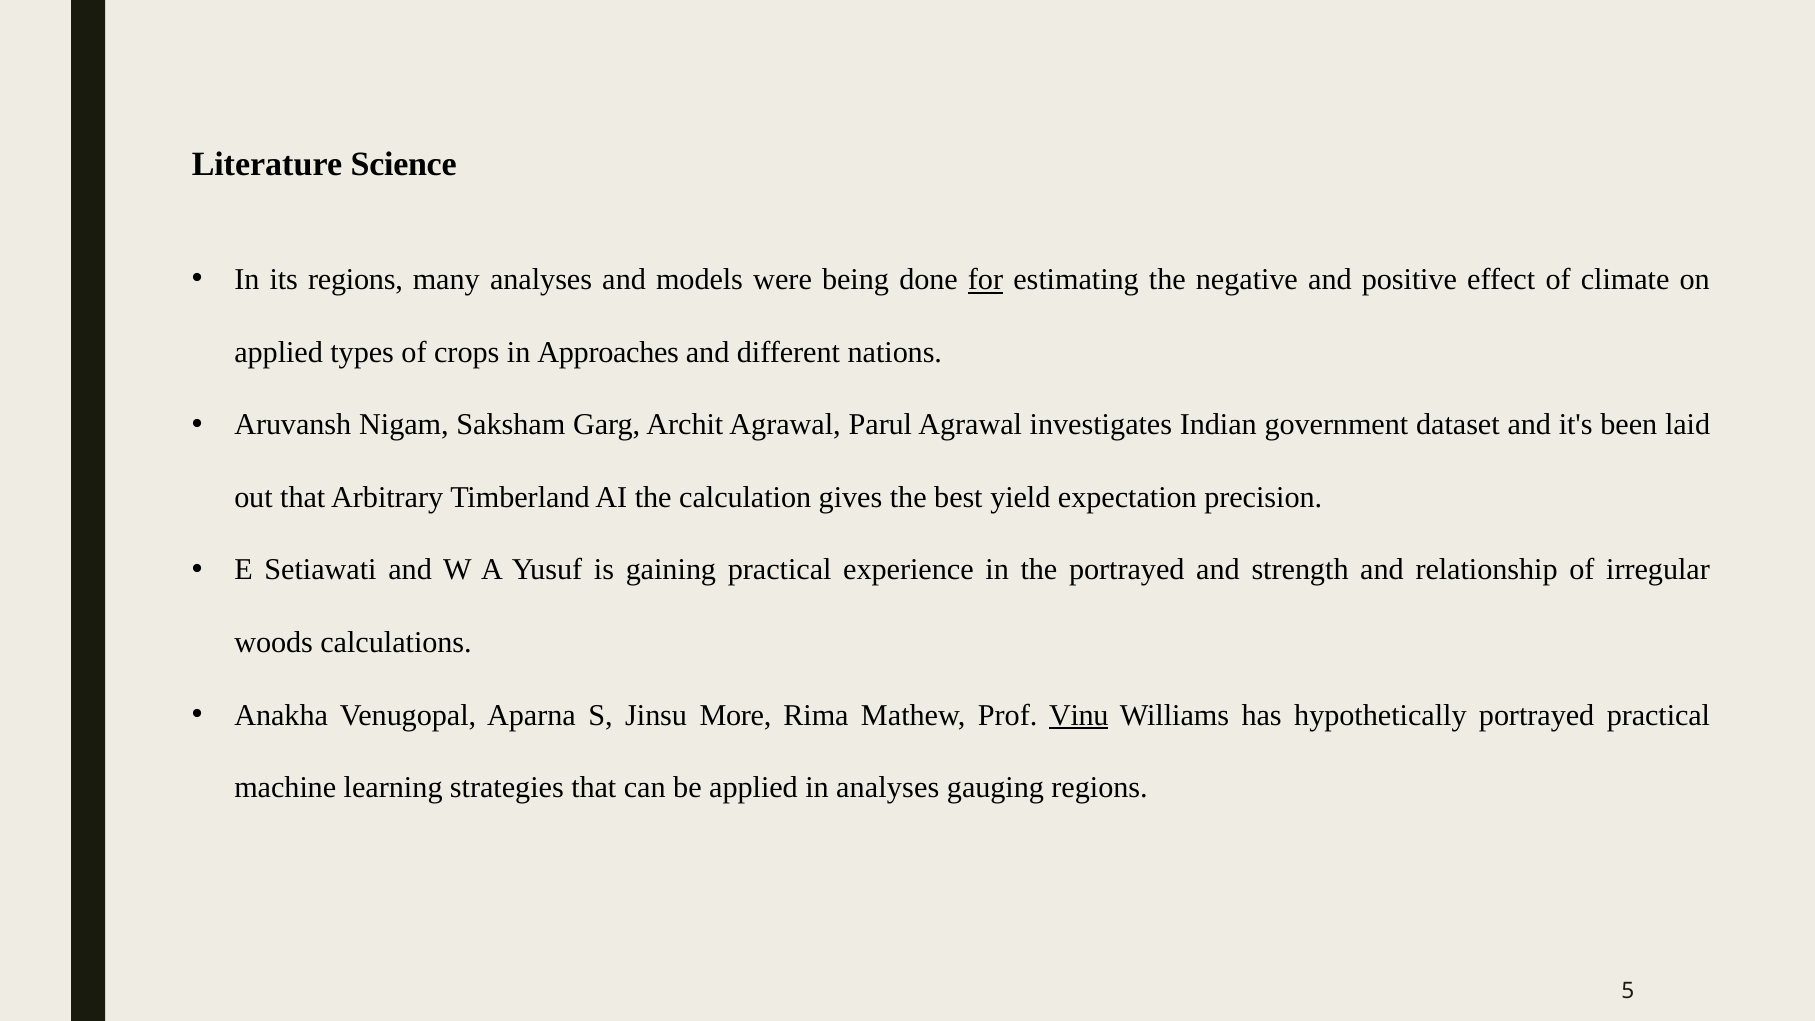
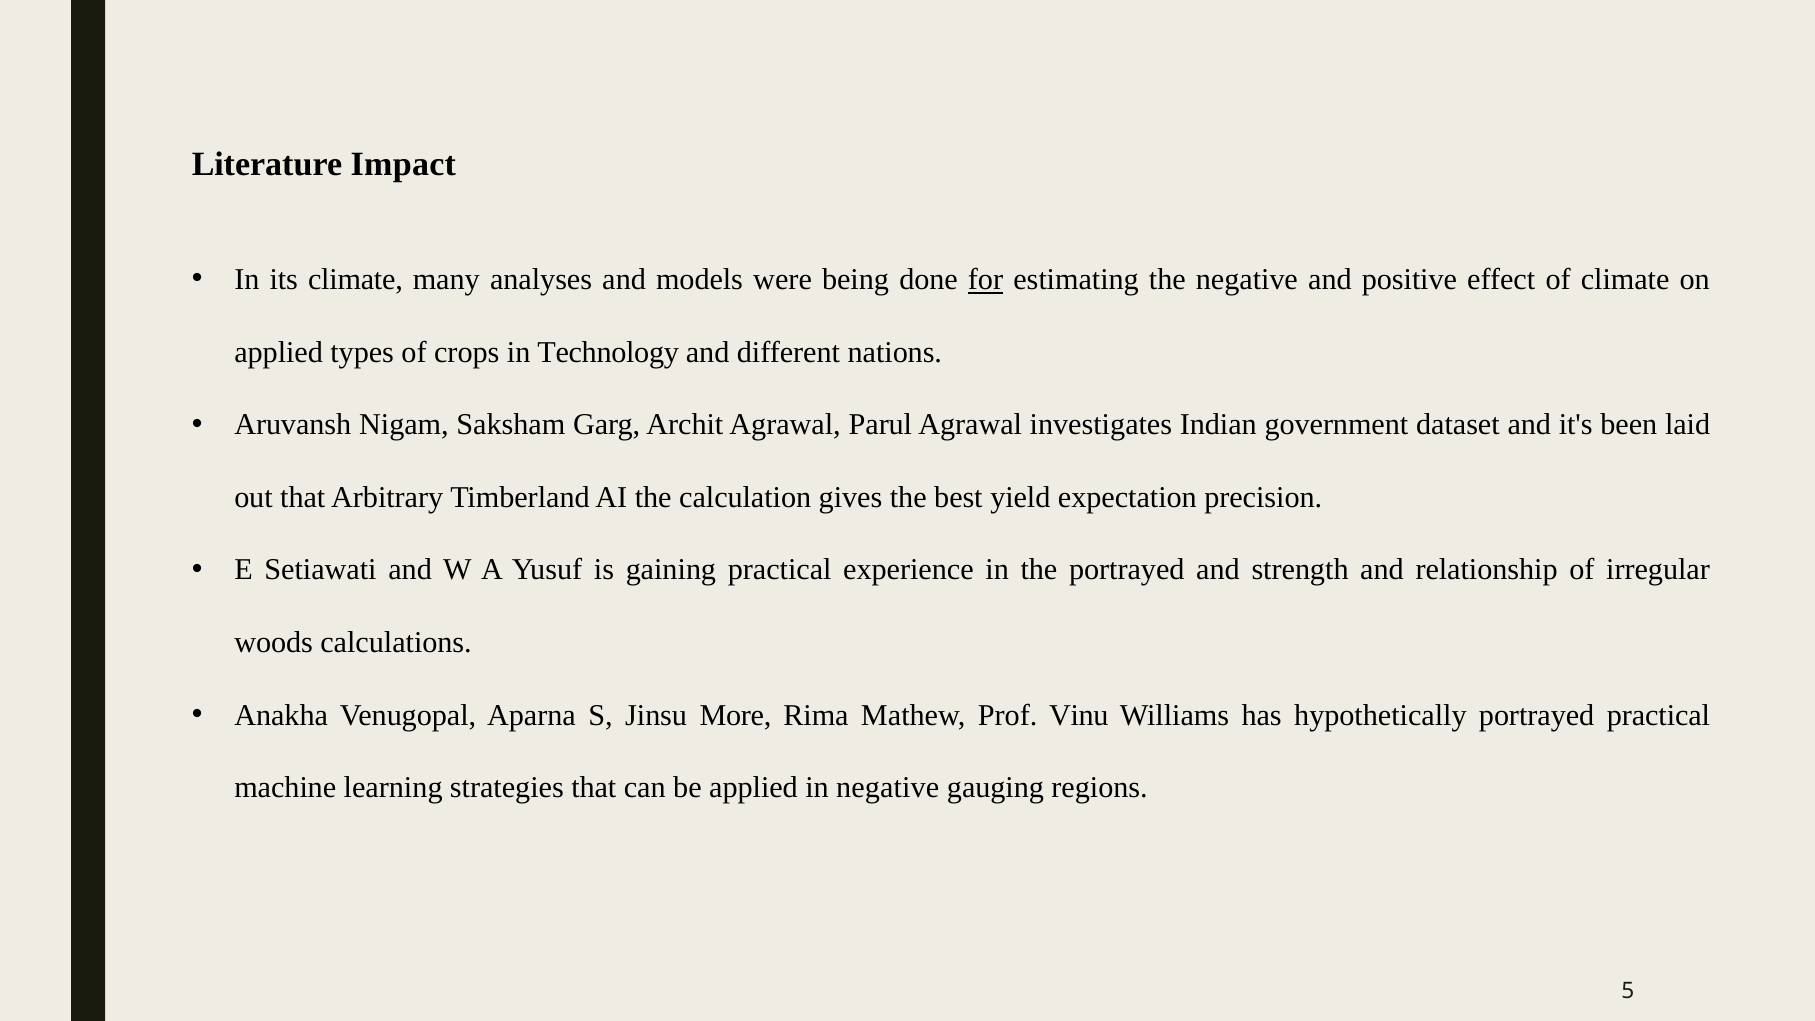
Science: Science -> Impact (403, 164)
its regions: regions -> climate (355, 280)
Approaches: Approaches -> Technology (608, 352)
Vinu underline: present -> none (1079, 715)
in analyses: analyses -> negative (888, 788)
